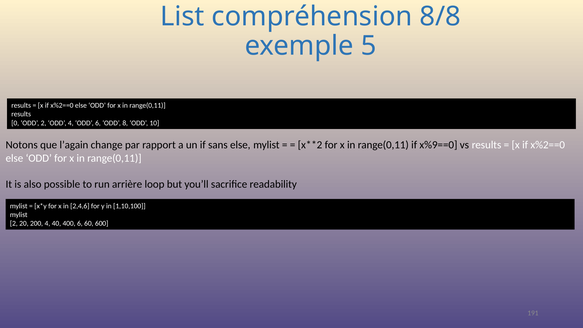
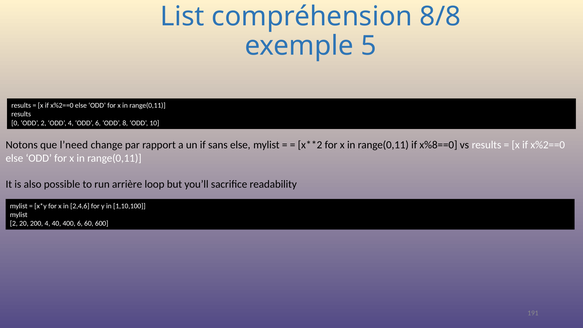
l’again: l’again -> l’need (74, 145)
x%9==0: x%9==0 -> x%8==0 (438, 145)
